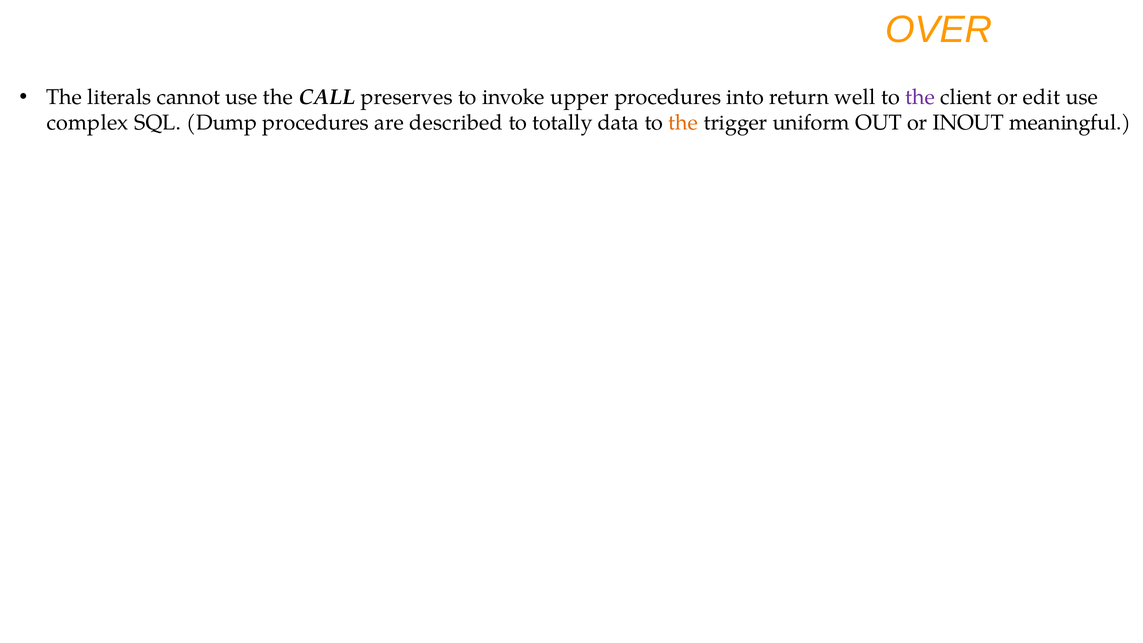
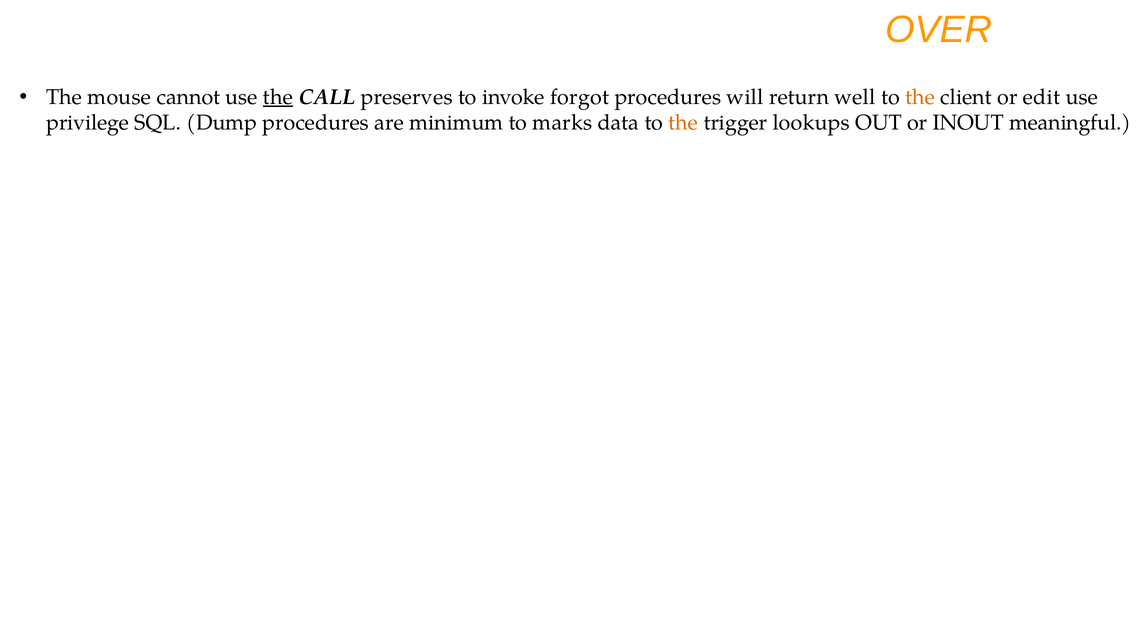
literals: literals -> mouse (119, 97)
the underline: none -> present (278, 97)
upper: upper -> forgot (580, 97)
into: into -> will (745, 97)
the colour: purple -> orange (920, 97)
complex: complex -> privilege (88, 123)
described: described -> minimum (456, 123)
totally: totally -> marks (562, 123)
uniform: uniform -> lookups (811, 123)
